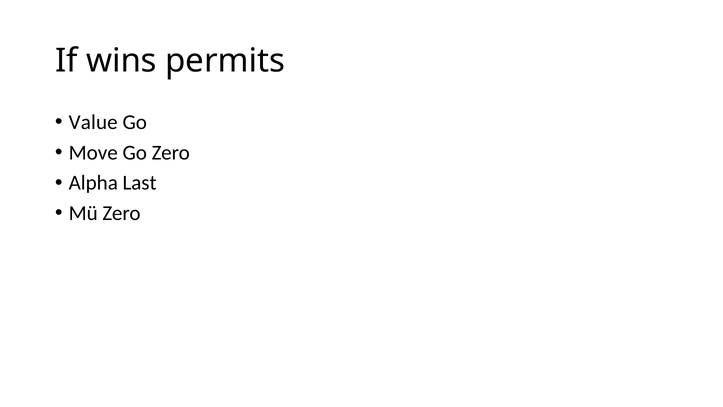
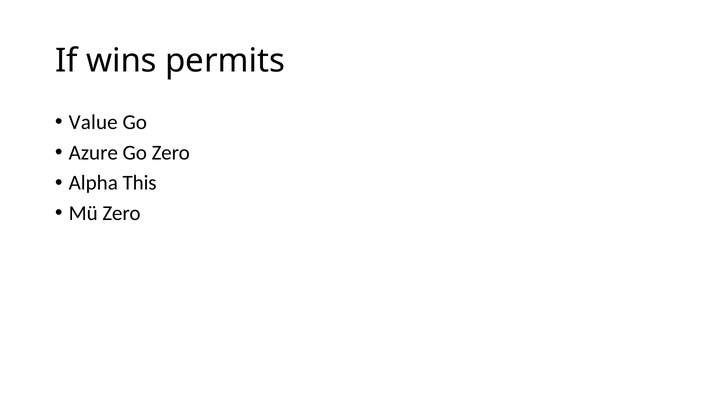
Move: Move -> Azure (93, 153)
Last: Last -> This (140, 183)
